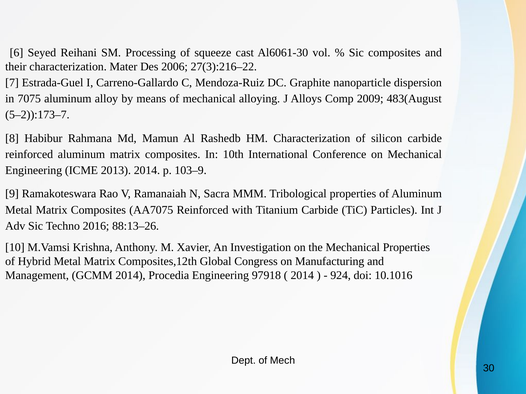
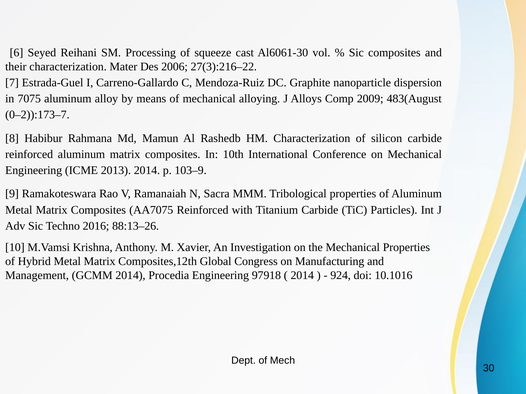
5–2)):173–7: 5–2)):173–7 -> 0–2)):173–7 (37, 115)
